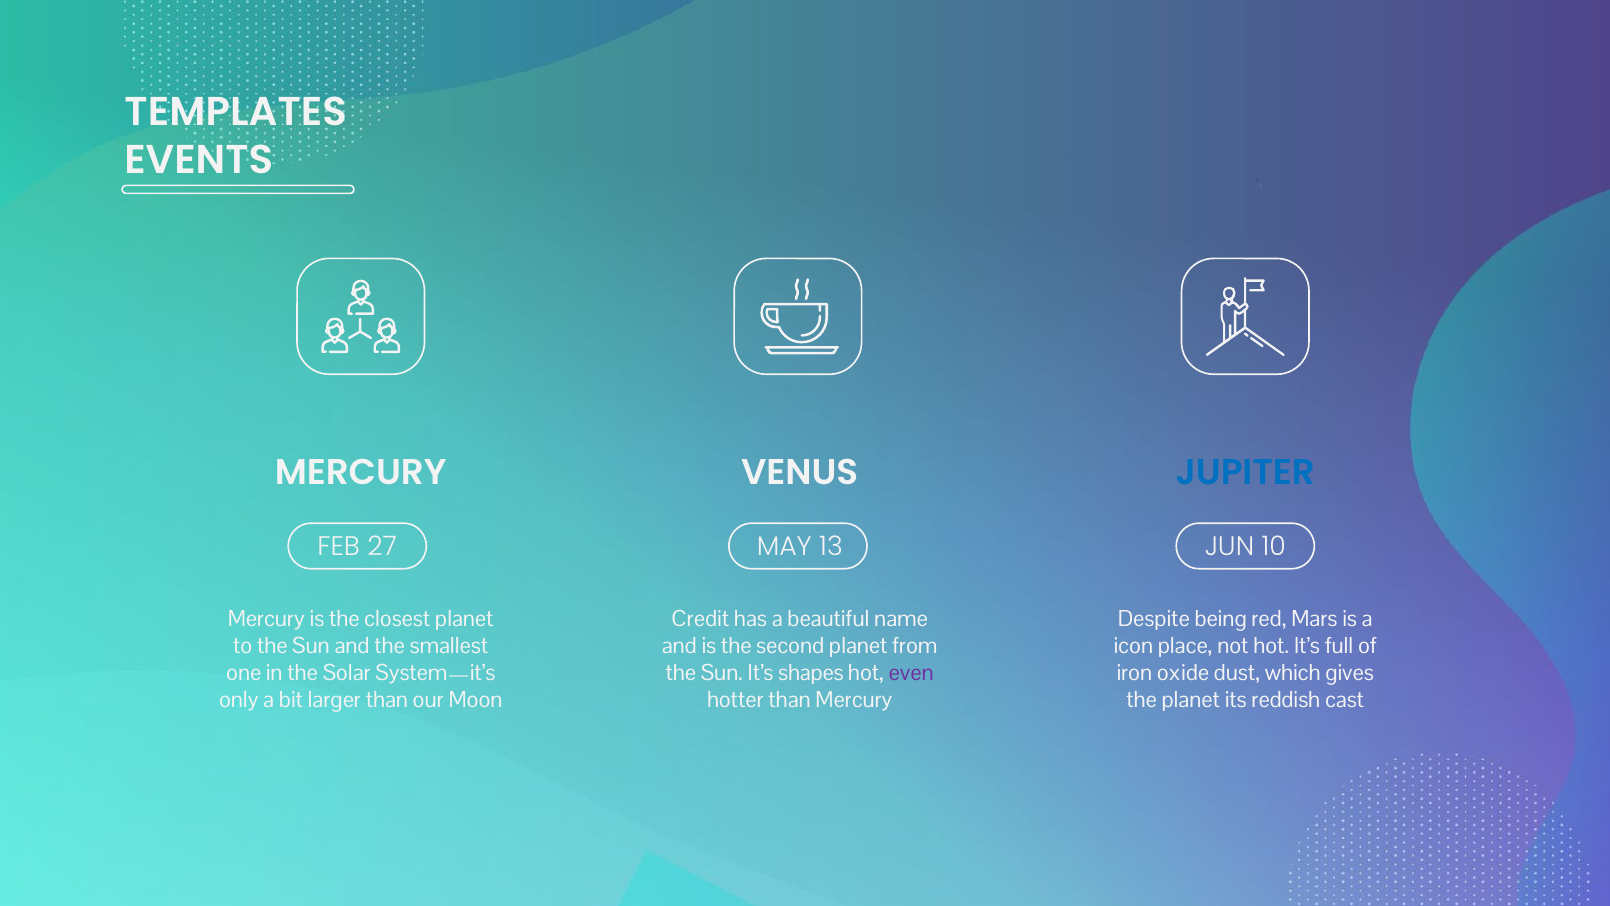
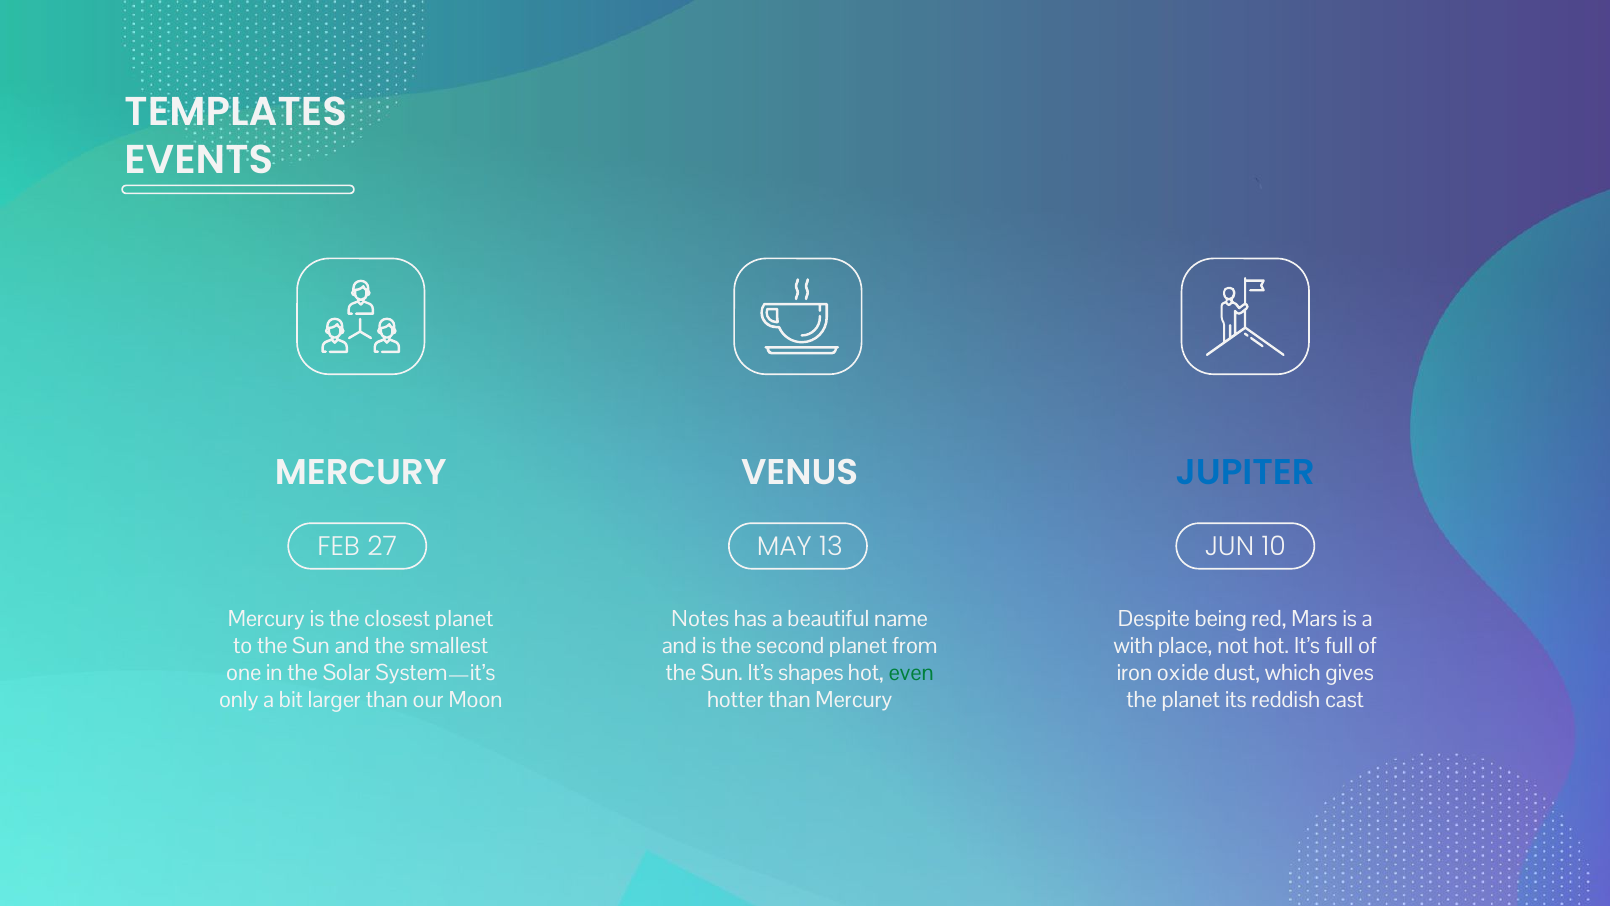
Credit: Credit -> Notes (700, 619)
icon: icon -> with (1133, 646)
even colour: purple -> green (911, 673)
